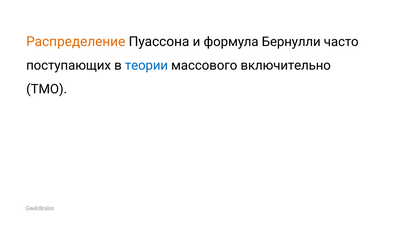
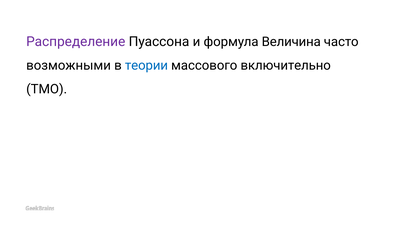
Распределение colour: orange -> purple (76, 42)
Бернулли: Бернулли -> Величина (291, 42)
поступающих: поступающих -> возможными (69, 66)
